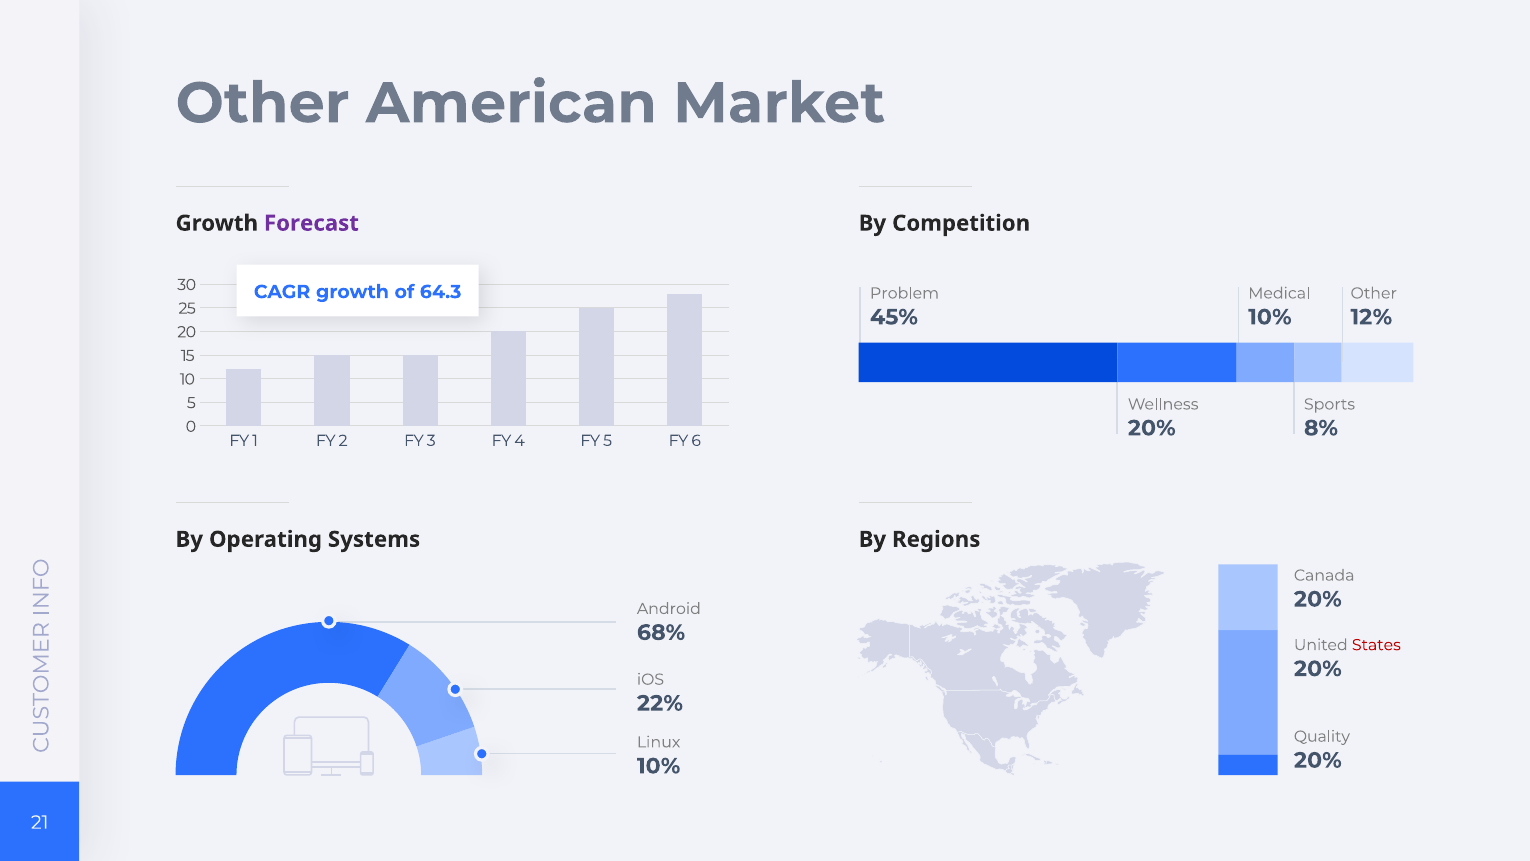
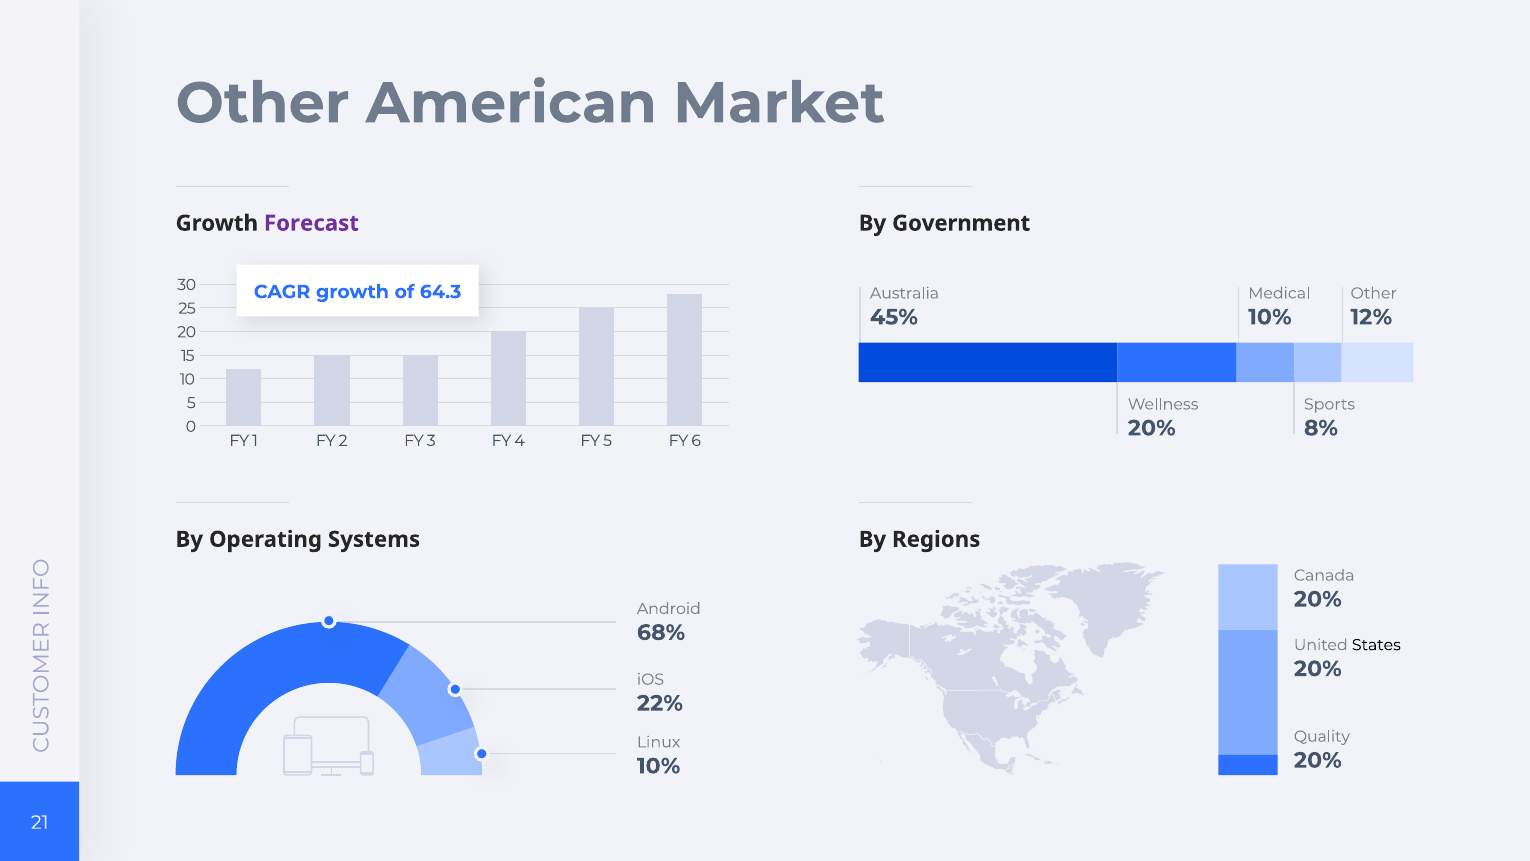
Competition: Competition -> Government (961, 223)
Problem: Problem -> Australia (905, 293)
States colour: red -> black (1376, 645)
